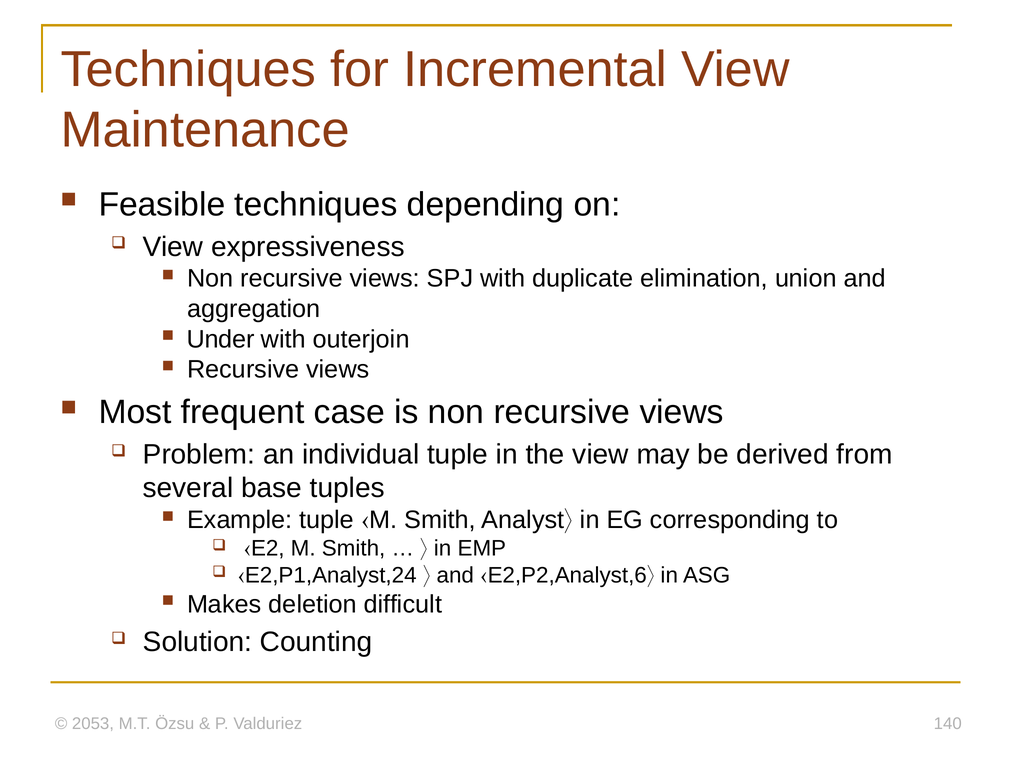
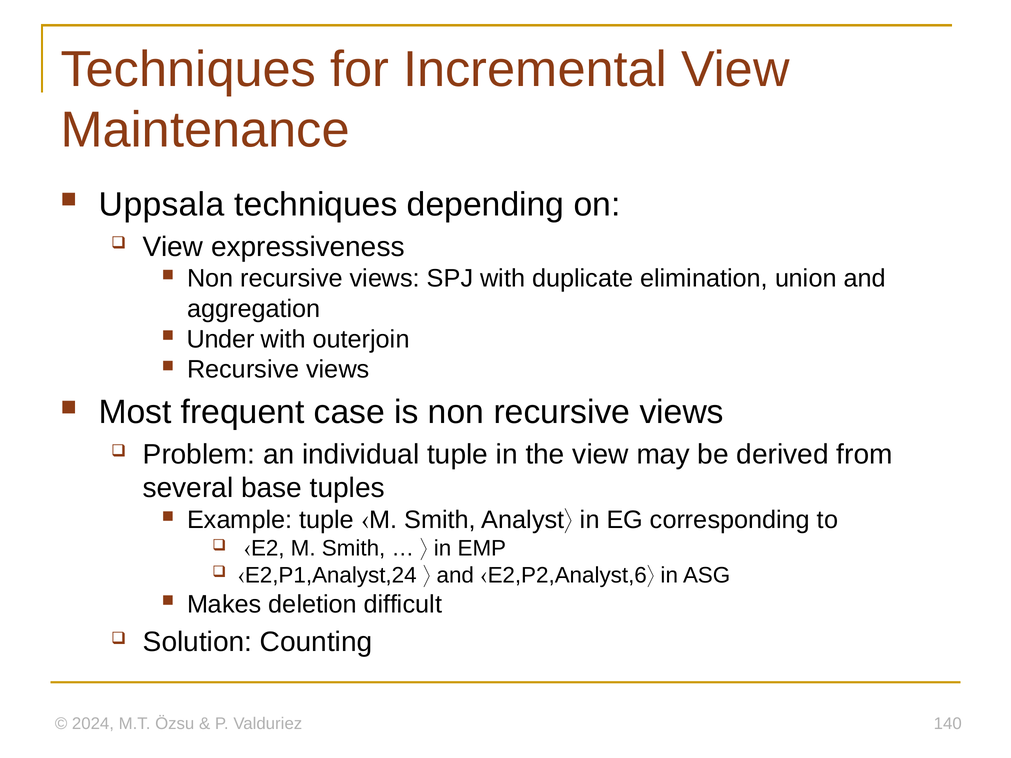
Feasible: Feasible -> Uppsala (162, 205)
2053: 2053 -> 2024 (93, 724)
